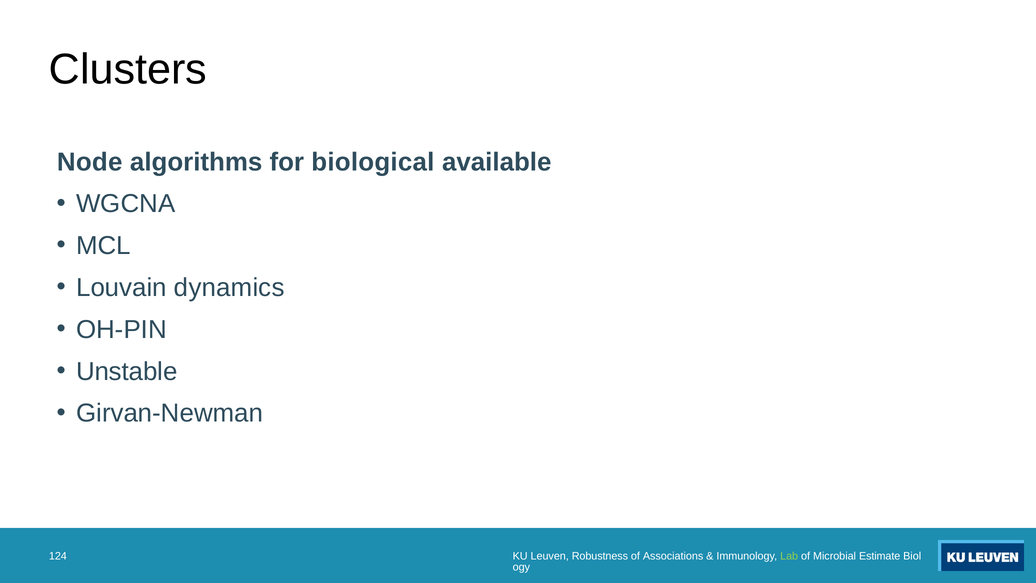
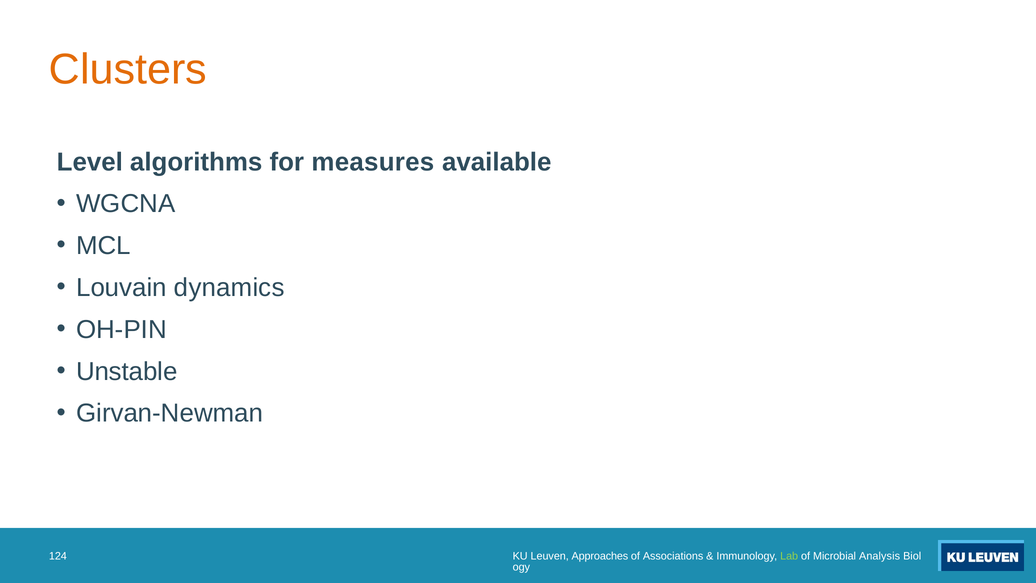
Clusters colour: black -> orange (128, 70)
Node: Node -> Level (90, 162)
biological: biological -> measures (373, 162)
Robustness: Robustness -> Approaches (600, 556)
Estimate: Estimate -> Analysis (880, 556)
